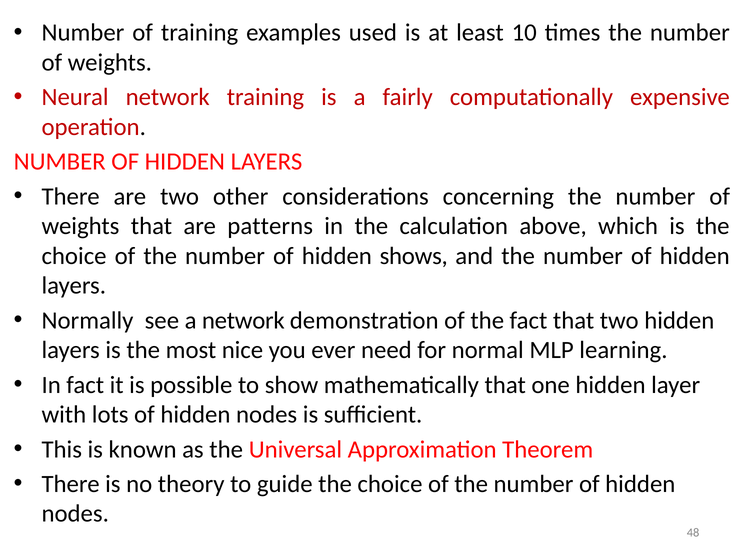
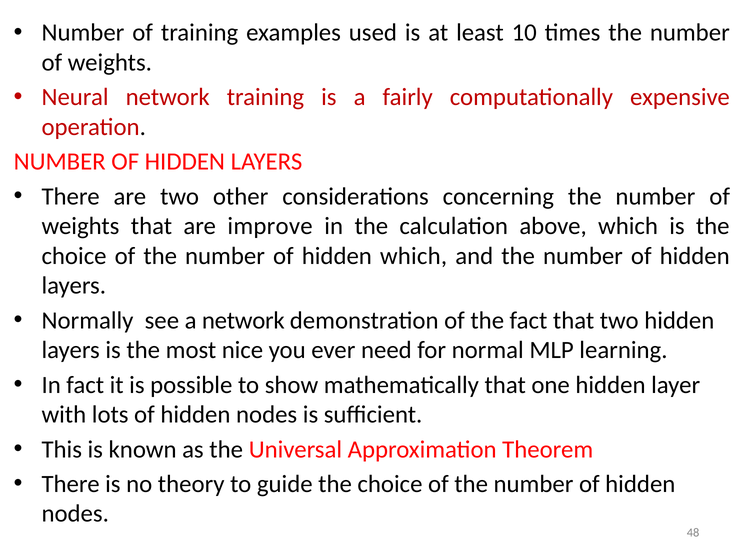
patterns: patterns -> improve (270, 226)
hidden shows: shows -> which (413, 256)
